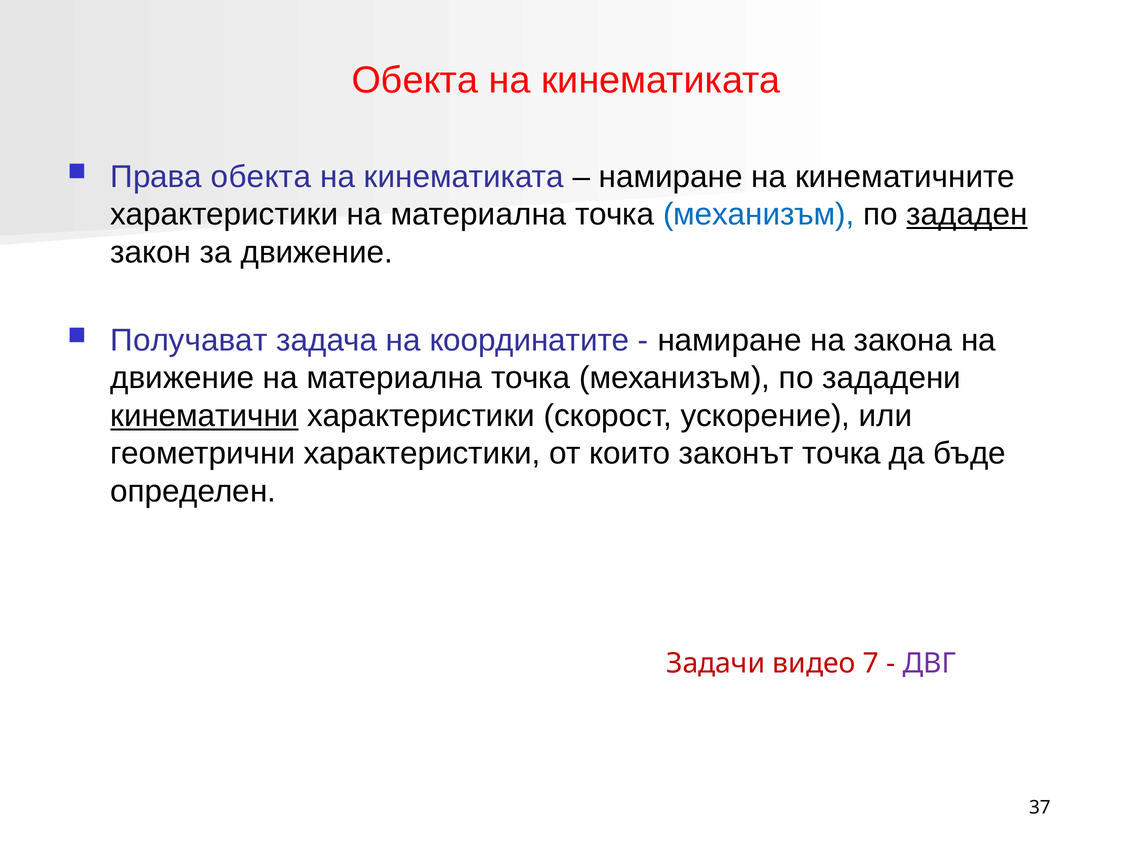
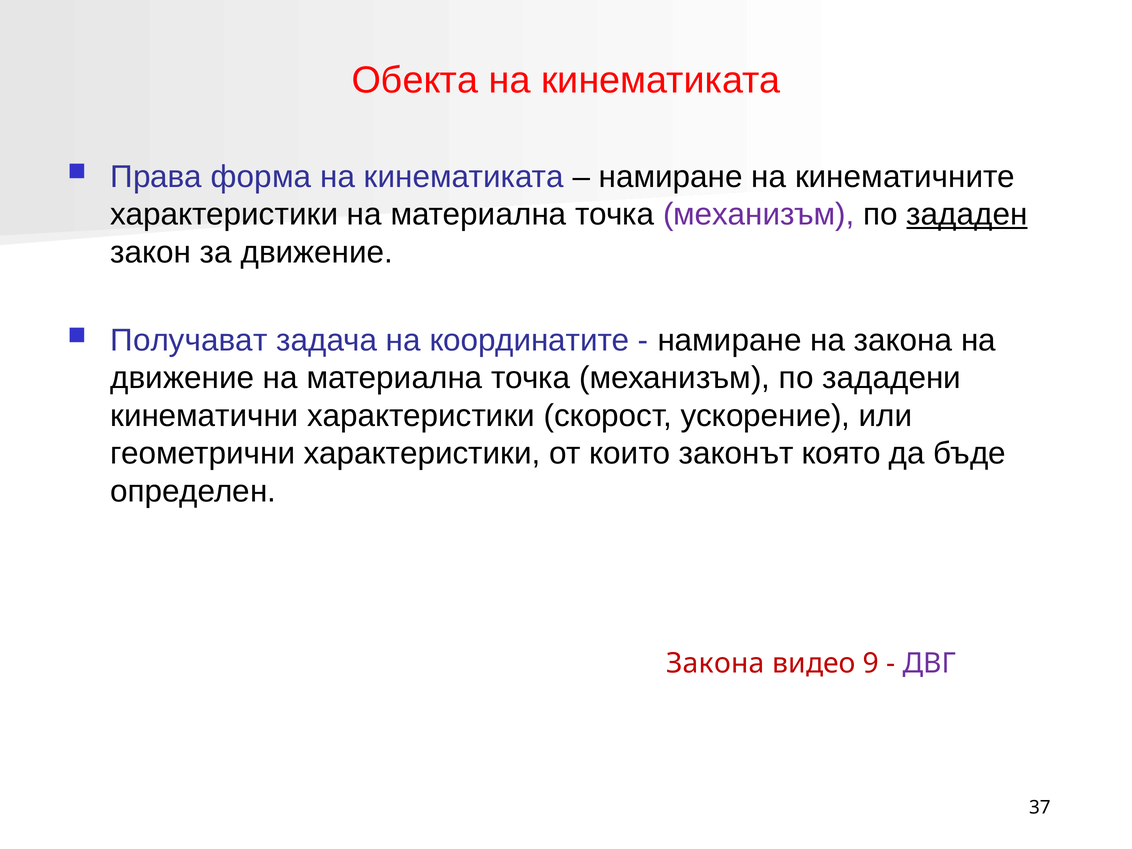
Права обекта: обекта -> форма (261, 177)
механизъм colour: blue -> purple (759, 215)
кинематични underline: present -> none (204, 416)
законът точка: точка -> която (841, 454)
Задачи: Задачи -> Закона (716, 663)
7: 7 -> 9 (871, 663)
